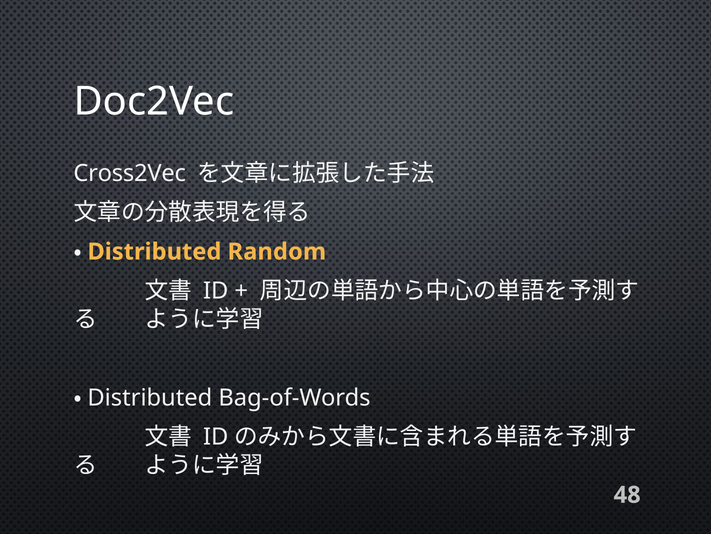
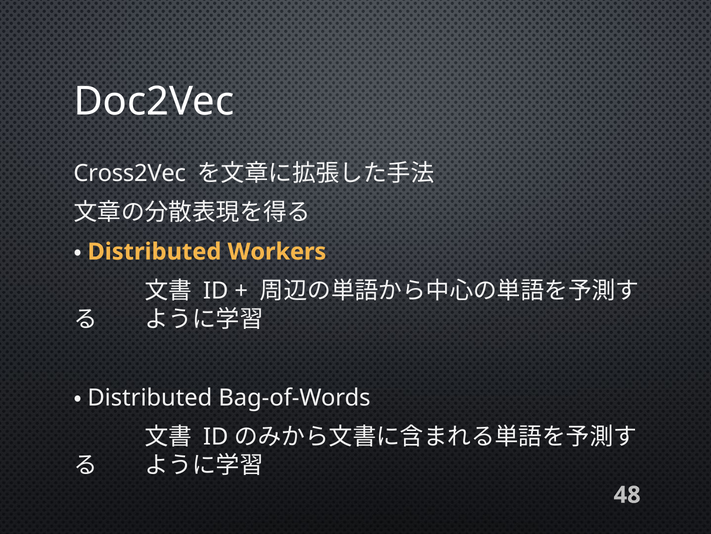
Random: Random -> Workers (277, 251)
